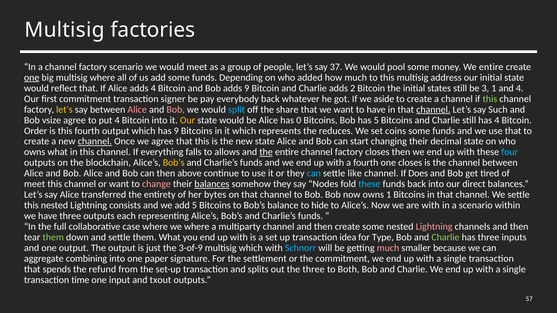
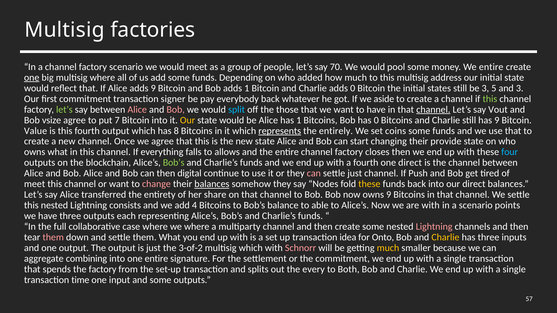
37: 37 -> 70 (336, 67)
adds 4: 4 -> 9 (153, 88)
adds 9: 9 -> 1 (247, 88)
adds 2: 2 -> 0 (353, 88)
3 1: 1 -> 5 (494, 88)
and 4: 4 -> 3 (520, 88)
let’s colour: yellow -> light green (64, 110)
share: share -> those (287, 110)
Such: Such -> Vout (498, 110)
put 4: 4 -> 7 (117, 120)
has 0: 0 -> 1 (299, 120)
has 5: 5 -> 0 (376, 120)
has 4: 4 -> 9 (497, 120)
Order: Order -> Value (36, 131)
has 9: 9 -> 8 (176, 131)
represents underline: none -> present (280, 131)
reduces: reduces -> entirely (336, 131)
channel underline: present -> none (95, 142)
decimal: decimal -> provide (446, 142)
the underline: present -> none (266, 152)
Bob’s colour: yellow -> light green (174, 163)
one closes: closes -> direct (410, 163)
above: above -> digital (189, 174)
can colour: light blue -> pink (314, 174)
settle like: like -> just (355, 174)
Does: Does -> Push (418, 174)
these colour: light blue -> yellow (369, 184)
bytes: bytes -> share (215, 195)
owns 1: 1 -> 9 (389, 195)
add 5: 5 -> 4 (194, 205)
hide: hide -> able (320, 205)
within: within -> points (508, 205)
them colour: light green -> pink (53, 237)
Type: Type -> Onto (383, 237)
Charlie colour: light green -> yellow (445, 237)
3-of-9: 3-of-9 -> 3-of-2 (191, 248)
Schnorr colour: light blue -> pink (301, 248)
much colour: pink -> yellow (388, 248)
one paper: paper -> entire (156, 259)
the refund: refund -> factory (103, 269)
the three: three -> every (314, 269)
and txout: txout -> some (161, 280)
